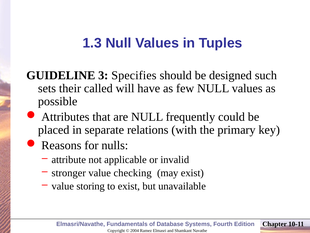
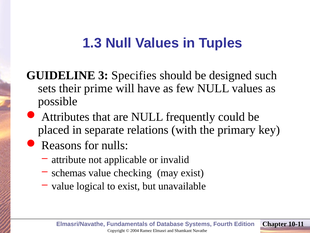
called: called -> prime (98, 88)
stronger: stronger -> schemas (69, 172)
storing: storing -> logical (91, 186)
